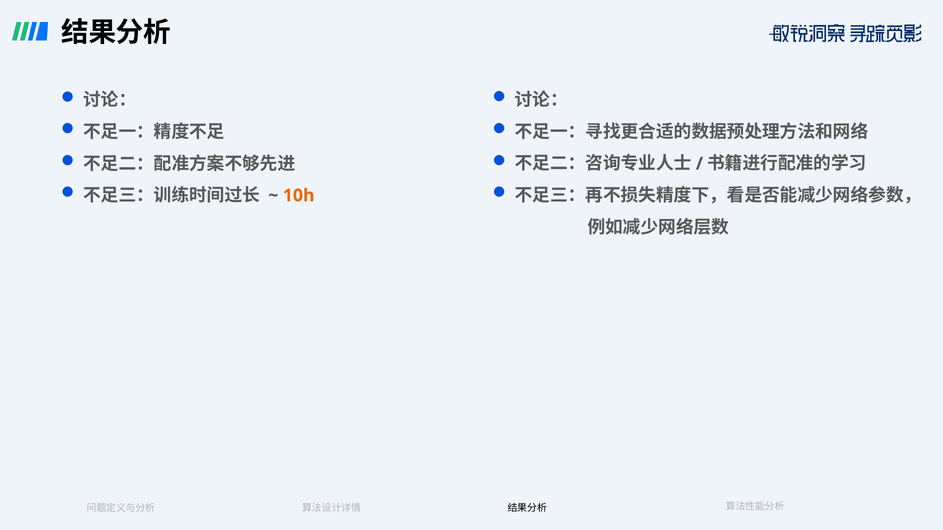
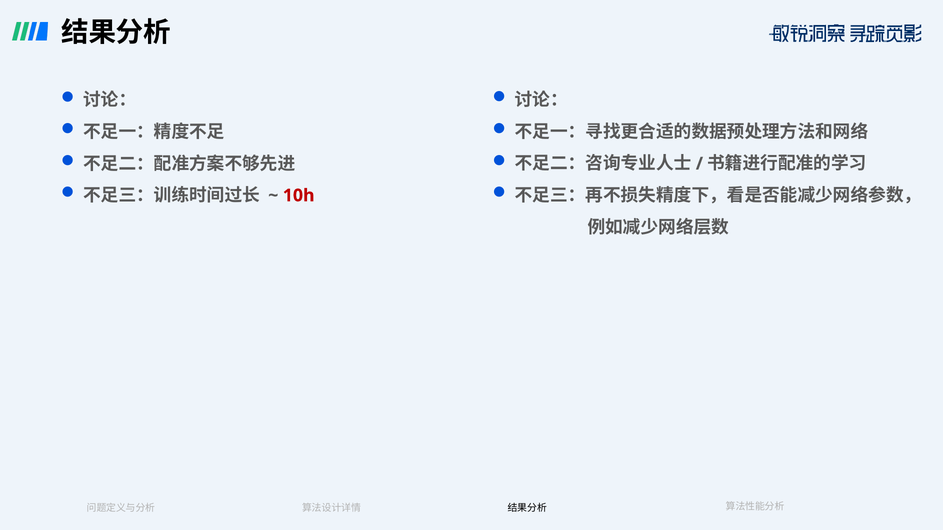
10h colour: orange -> red (299, 196)
